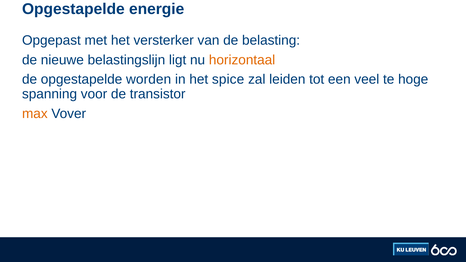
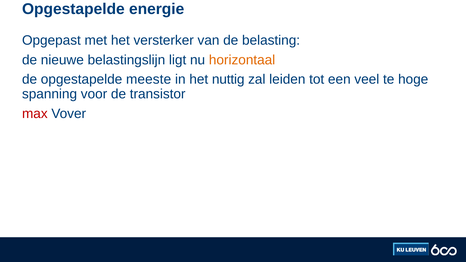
worden: worden -> meeste (149, 80)
spice: spice -> nuttig (228, 80)
max colour: orange -> red (35, 114)
